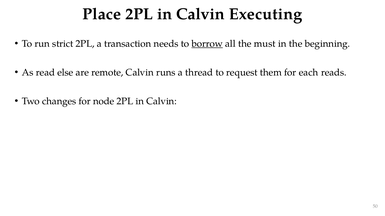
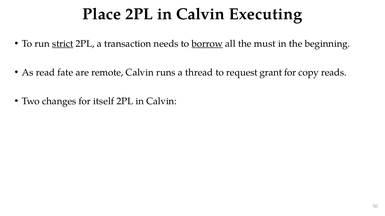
strict underline: none -> present (63, 44)
else: else -> fate (65, 73)
them: them -> grant (271, 73)
each: each -> copy (309, 73)
node: node -> itself (104, 101)
